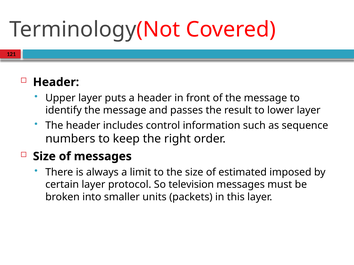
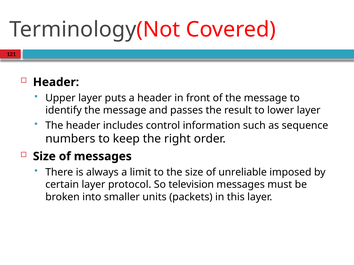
estimated: estimated -> unreliable (243, 173)
